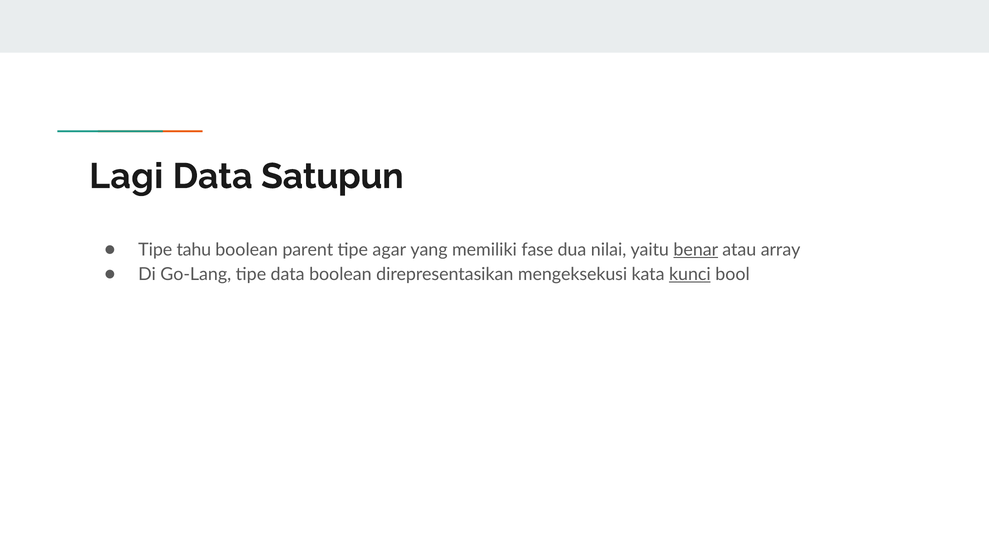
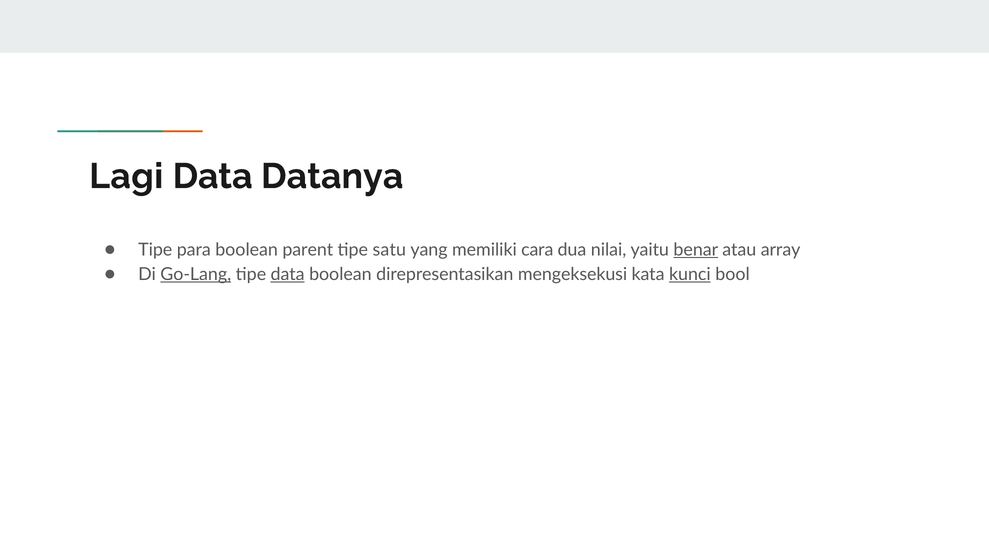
Satupun: Satupun -> Datanya (332, 176)
tahu: tahu -> para (194, 250)
agar: agar -> satu (389, 250)
fase: fase -> cara (537, 250)
Go-Lang underline: none -> present (196, 275)
data underline: none -> present (288, 275)
